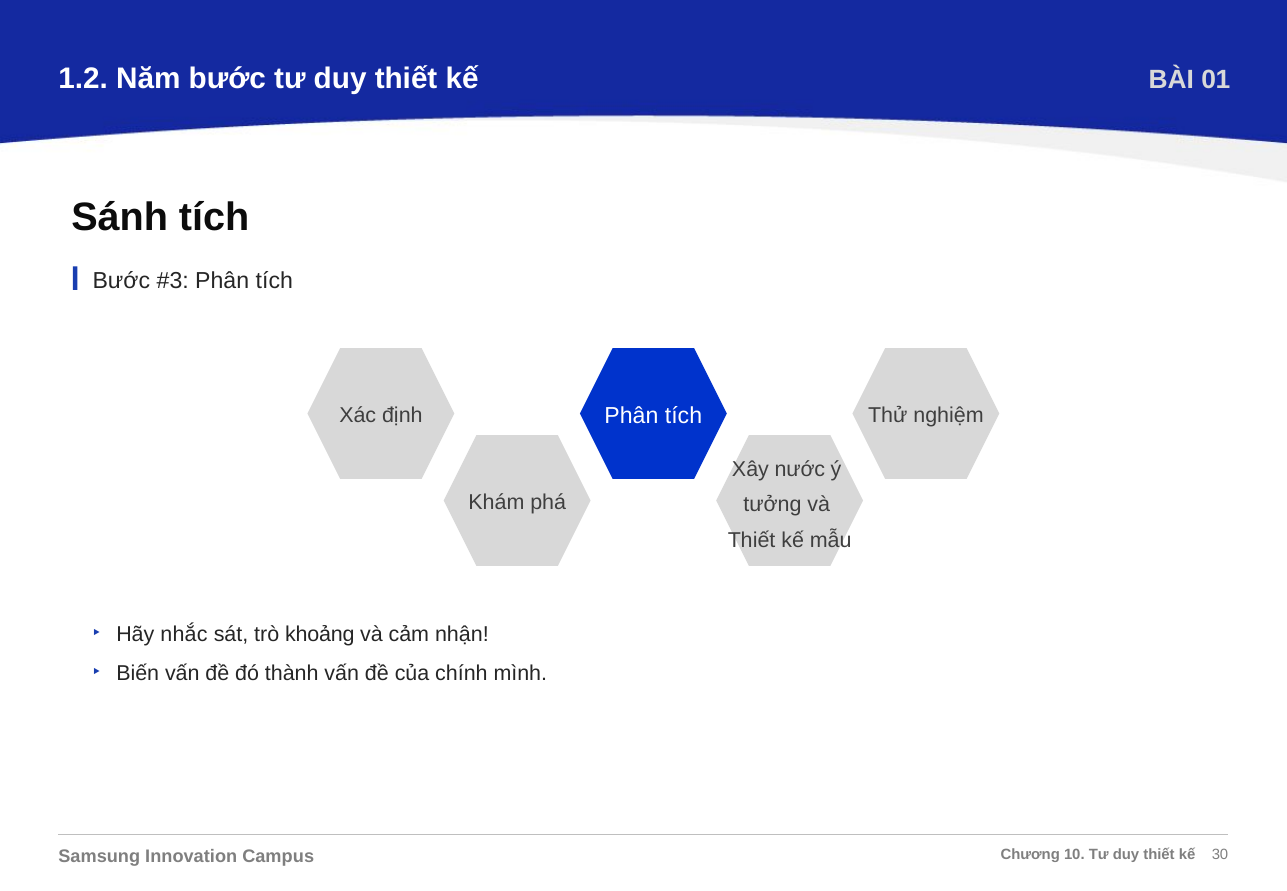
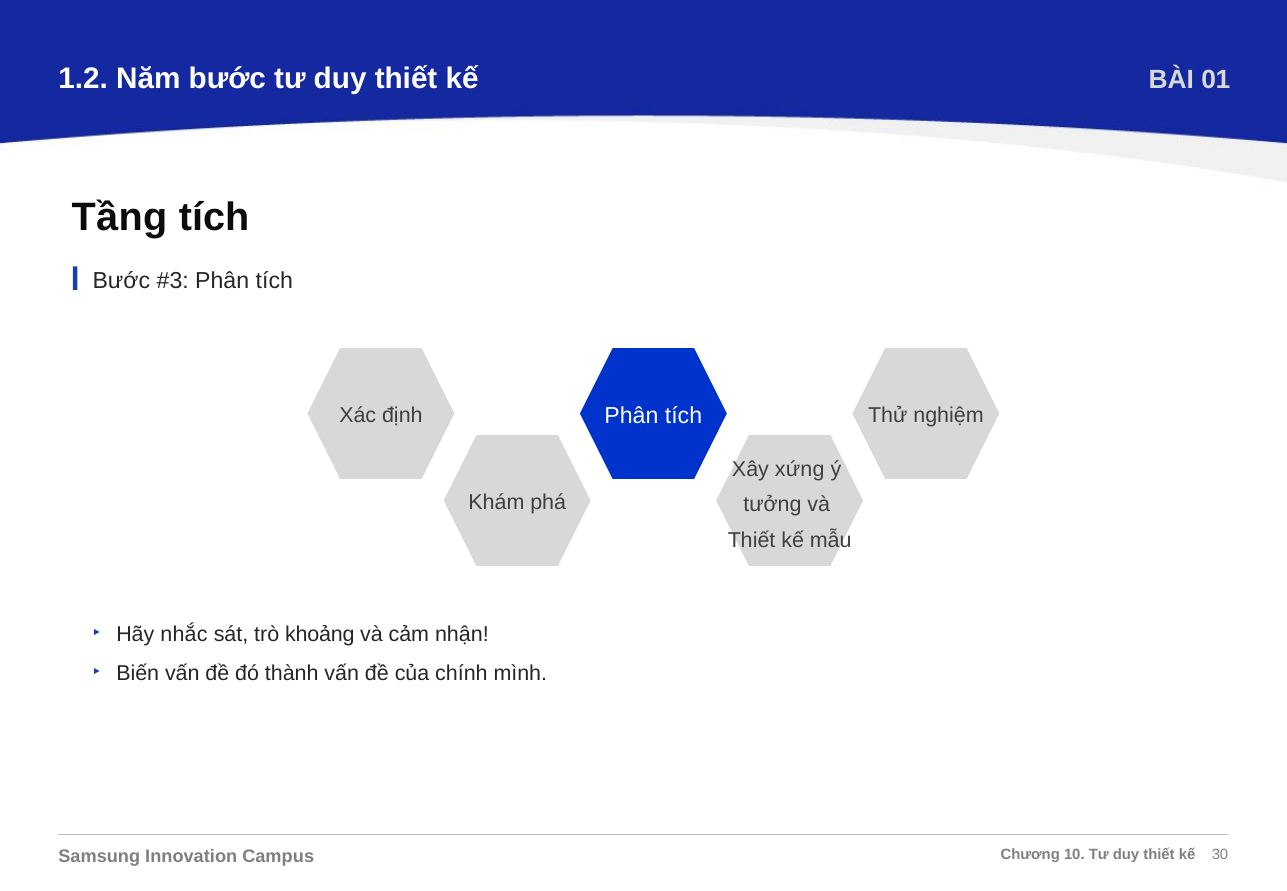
Sánh: Sánh -> Tầng (119, 217)
nước: nước -> xứng (800, 469)
